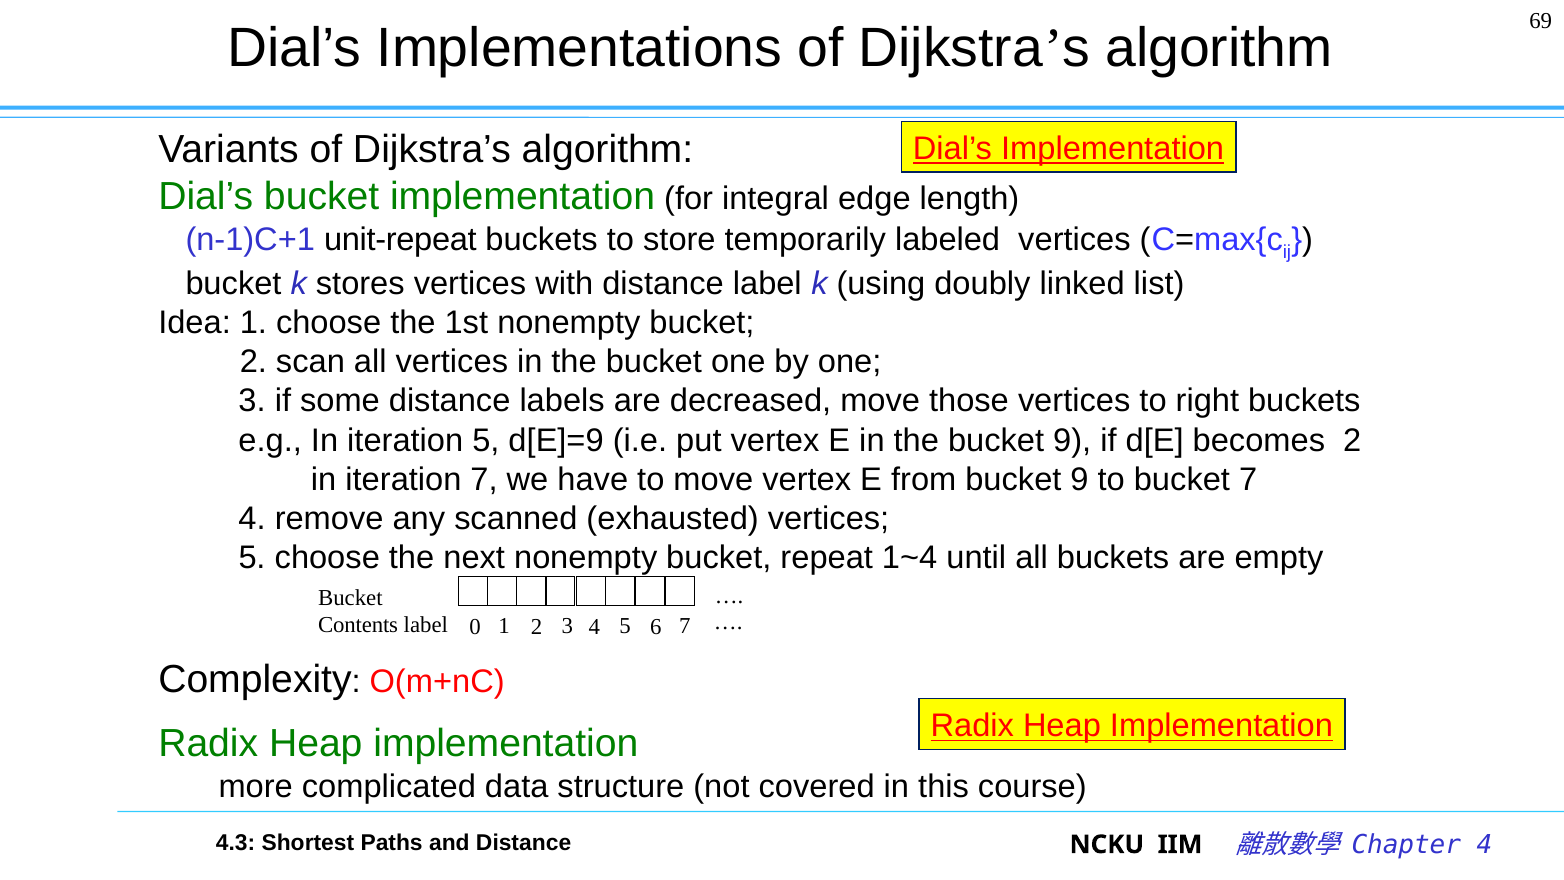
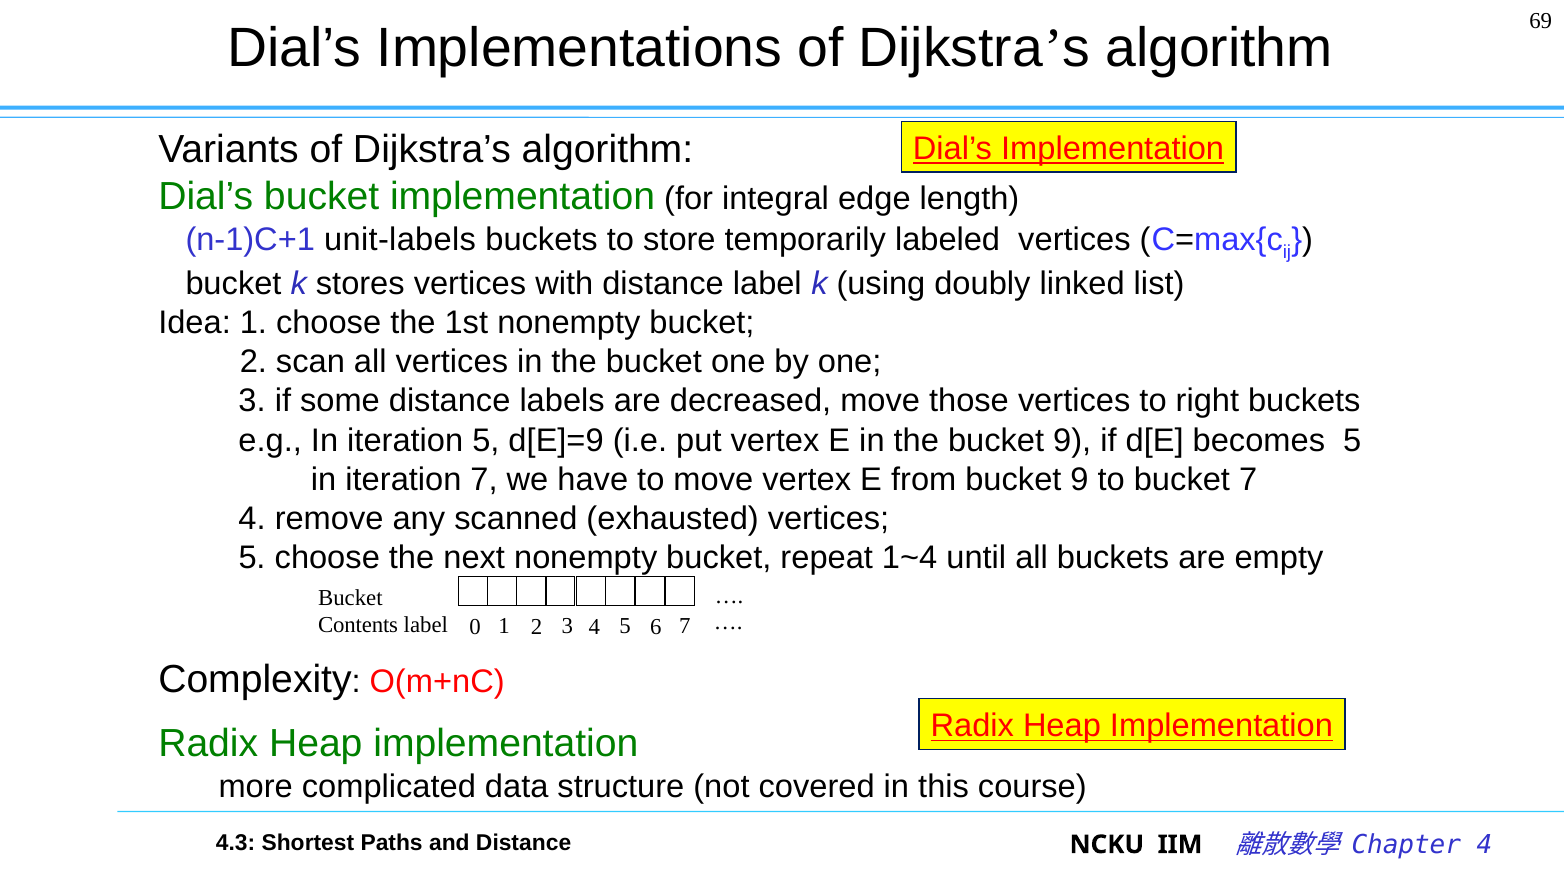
unit-repeat: unit-repeat -> unit-labels (400, 239)
becomes 2: 2 -> 5 (1352, 440)
